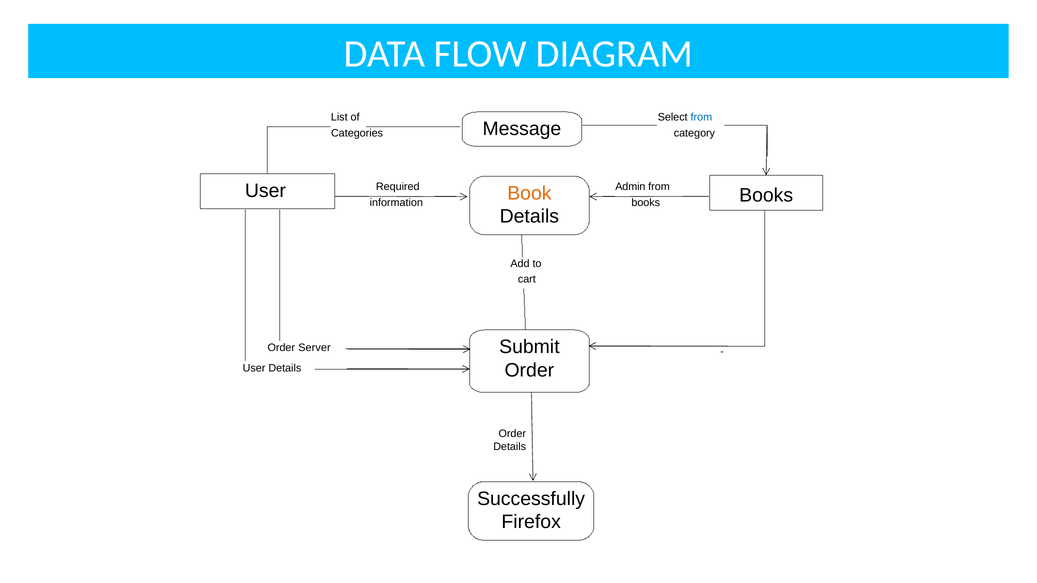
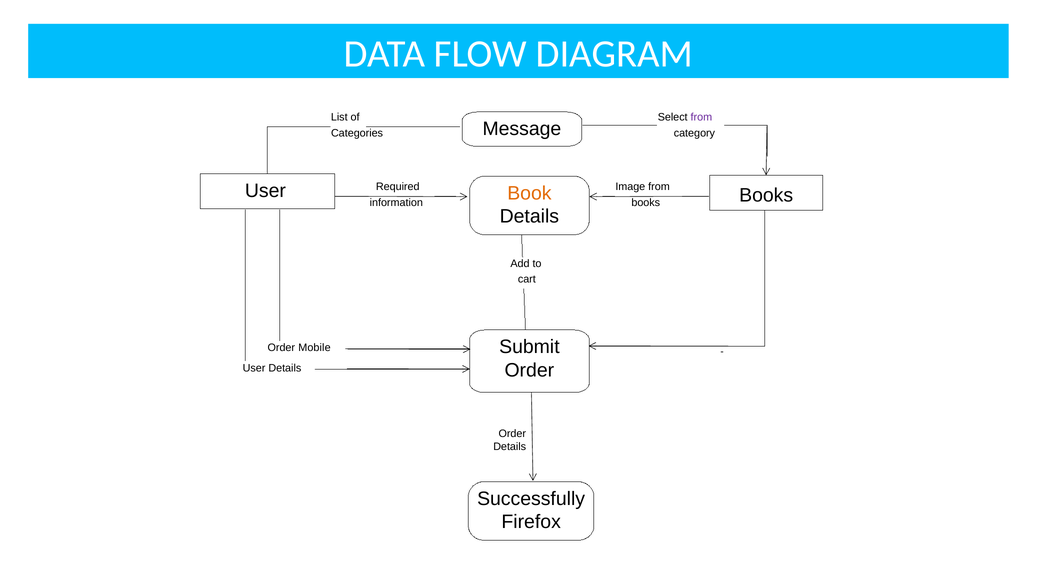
from colour: blue -> purple (701, 117)
Admin: Admin -> Image (630, 187)
Server: Server -> Mobile (314, 348)
